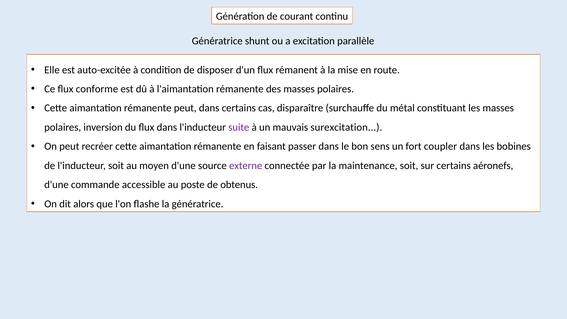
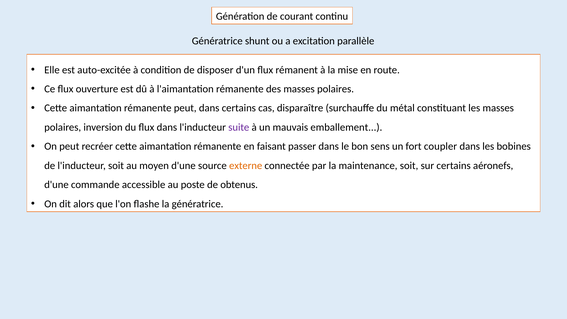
conforme: conforme -> ouverture (97, 89)
surexcitation: surexcitation -> emballement (346, 127)
externe colour: purple -> orange (246, 166)
